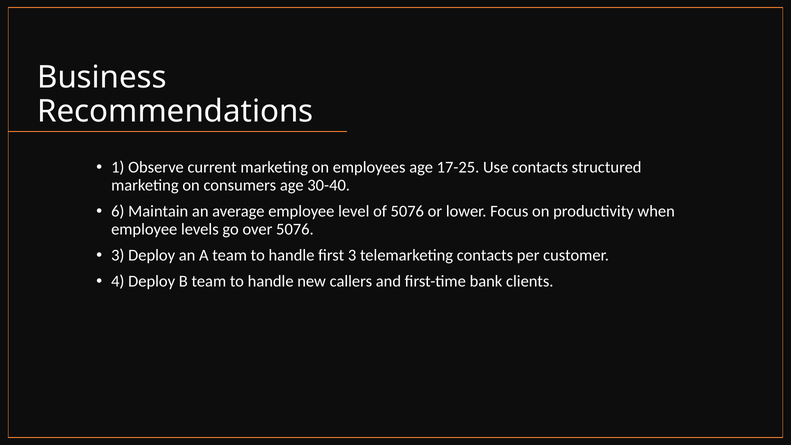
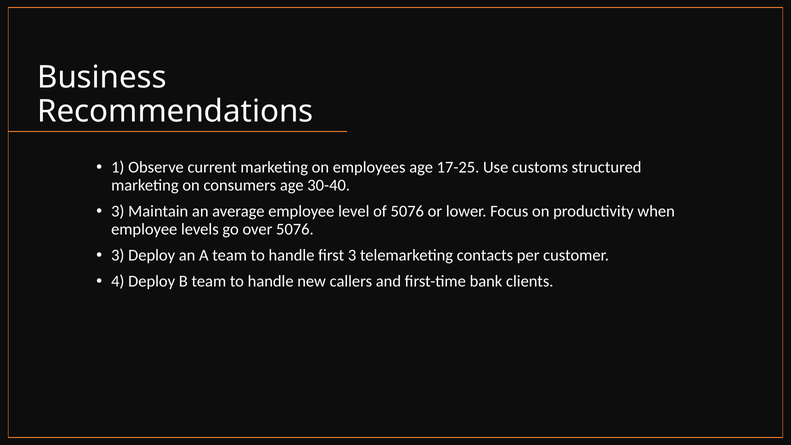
Use contacts: contacts -> customs (540, 167)
6: 6 -> 3 (118, 211)
